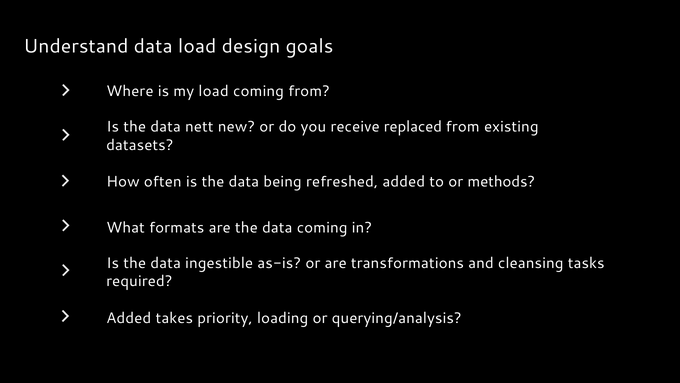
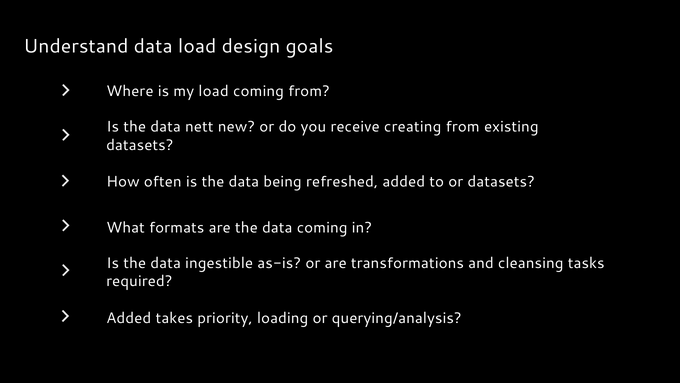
replaced: replaced -> creating (413, 127)
or methods: methods -> datasets (501, 181)
